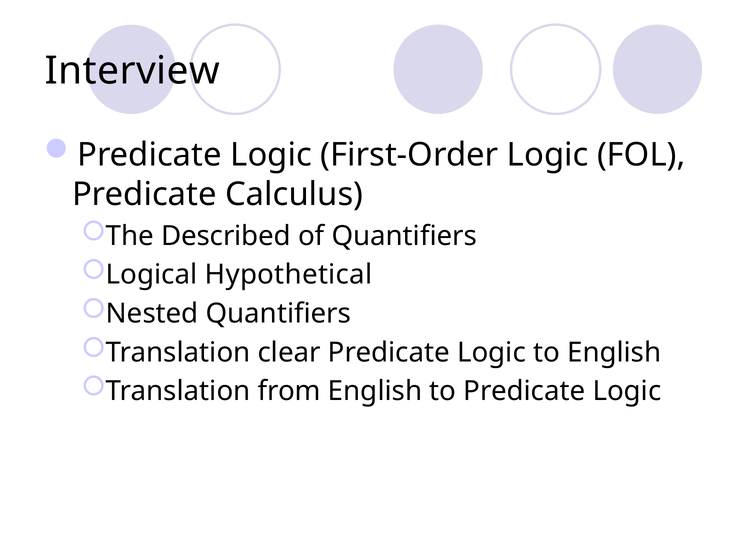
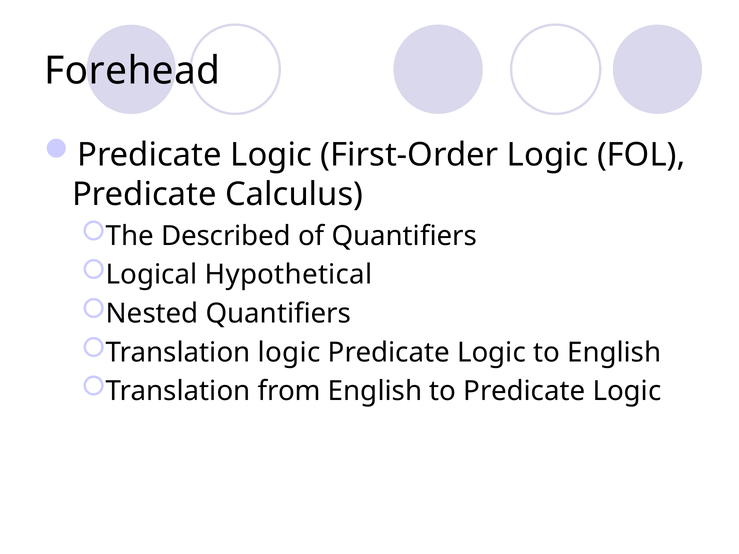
Interview: Interview -> Forehead (132, 71)
Translation clear: clear -> logic (289, 353)
